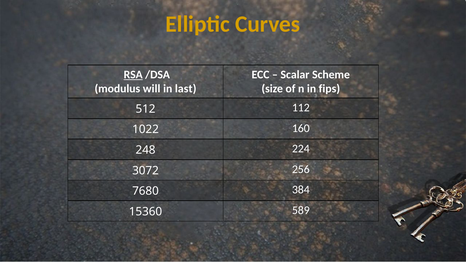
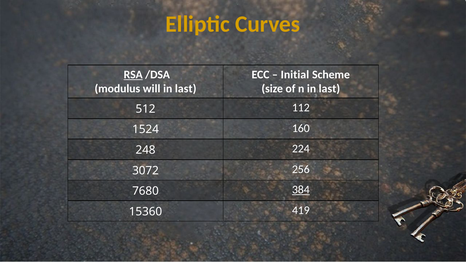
Scalar: Scalar -> Initial (295, 75)
n in fips: fips -> last (327, 89)
1022: 1022 -> 1524 (146, 130)
384 underline: none -> present (301, 190)
589: 589 -> 419 (301, 210)
